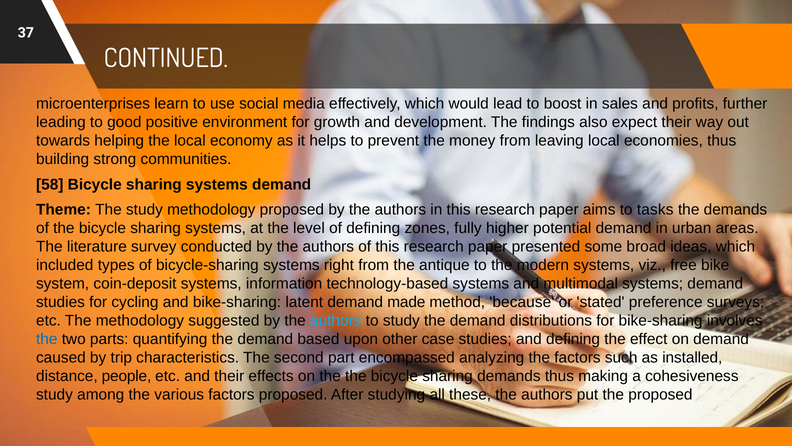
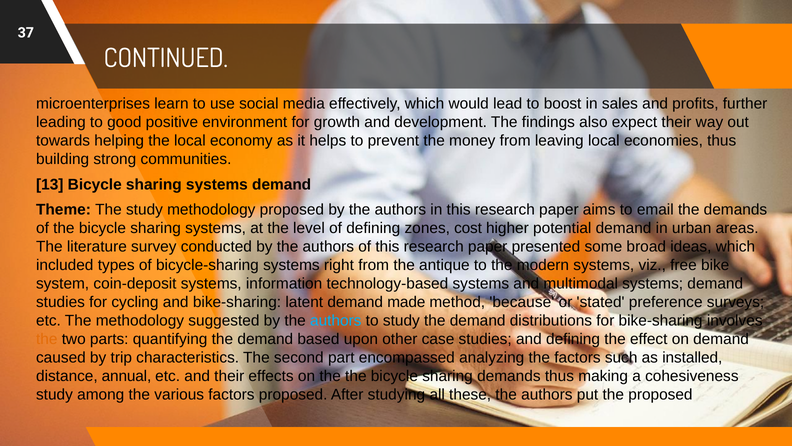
58: 58 -> 13 (50, 184)
tasks: tasks -> email (655, 209)
fully: fully -> cost (468, 228)
the colour: blue -> orange (47, 339)
people: people -> annual (126, 376)
